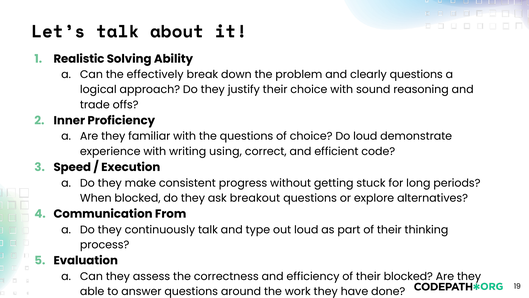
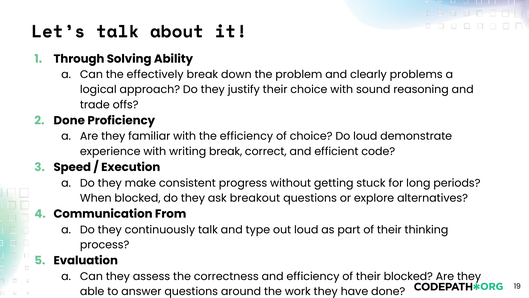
Realistic: Realistic -> Through (79, 59)
clearly questions: questions -> problems (416, 74)
Inner: Inner -> Done (69, 121)
the questions: questions -> efficiency (246, 136)
writing using: using -> break (226, 151)
